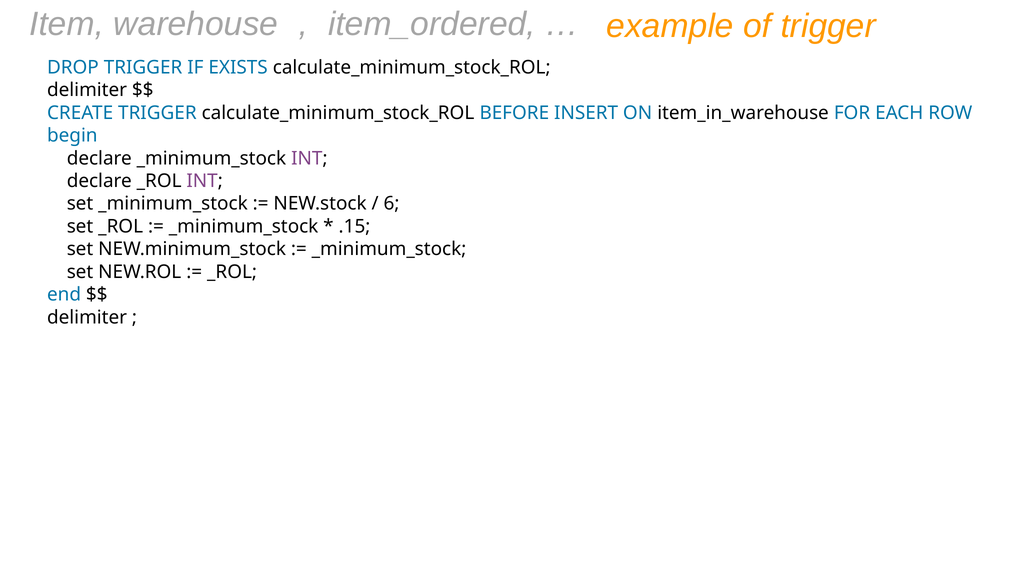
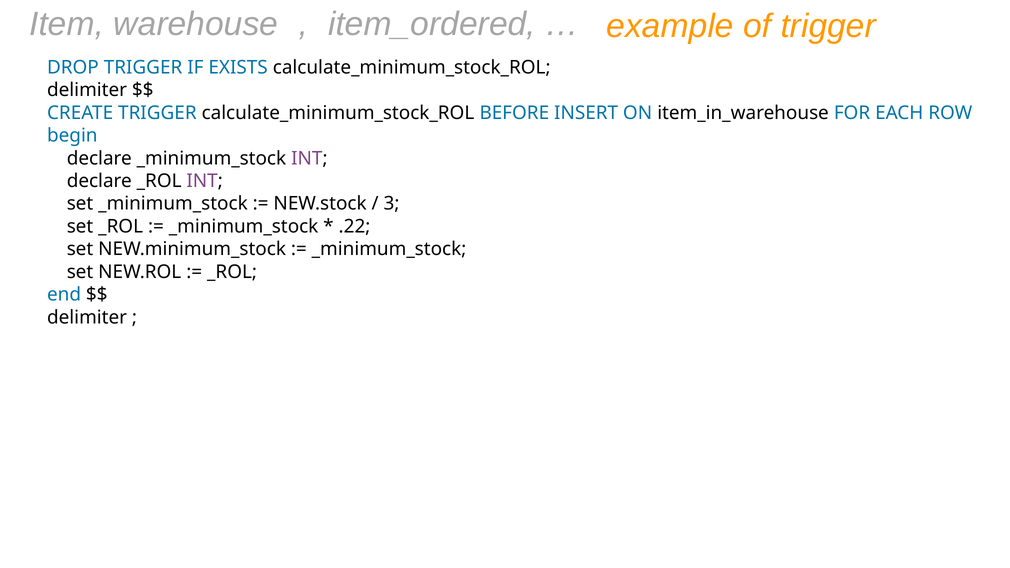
6: 6 -> 3 (392, 204)
.15: .15 -> .22 (355, 226)
